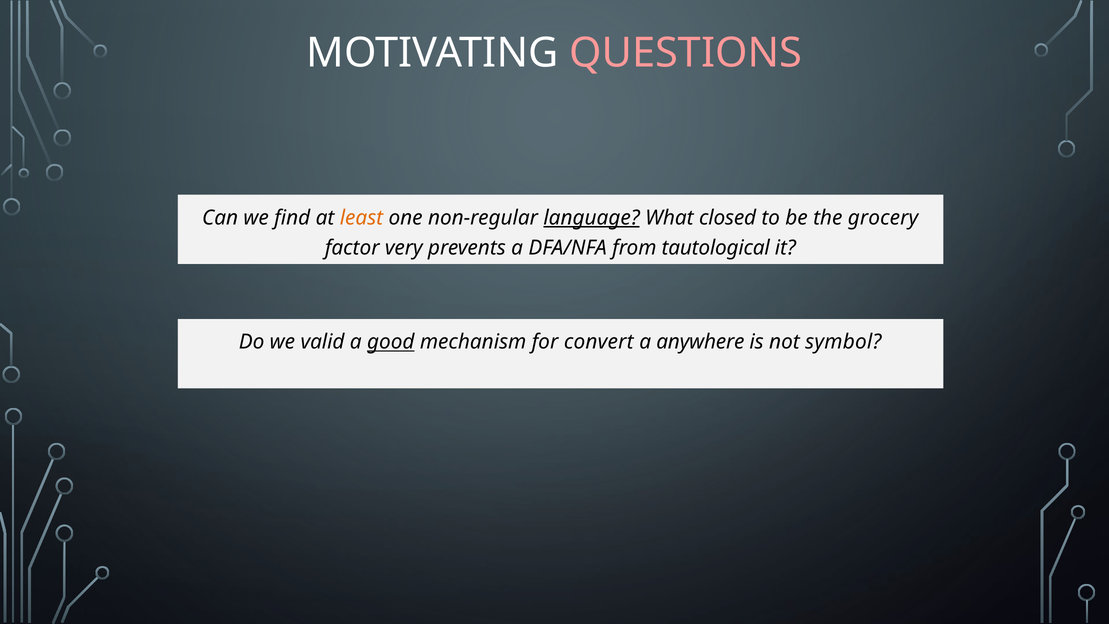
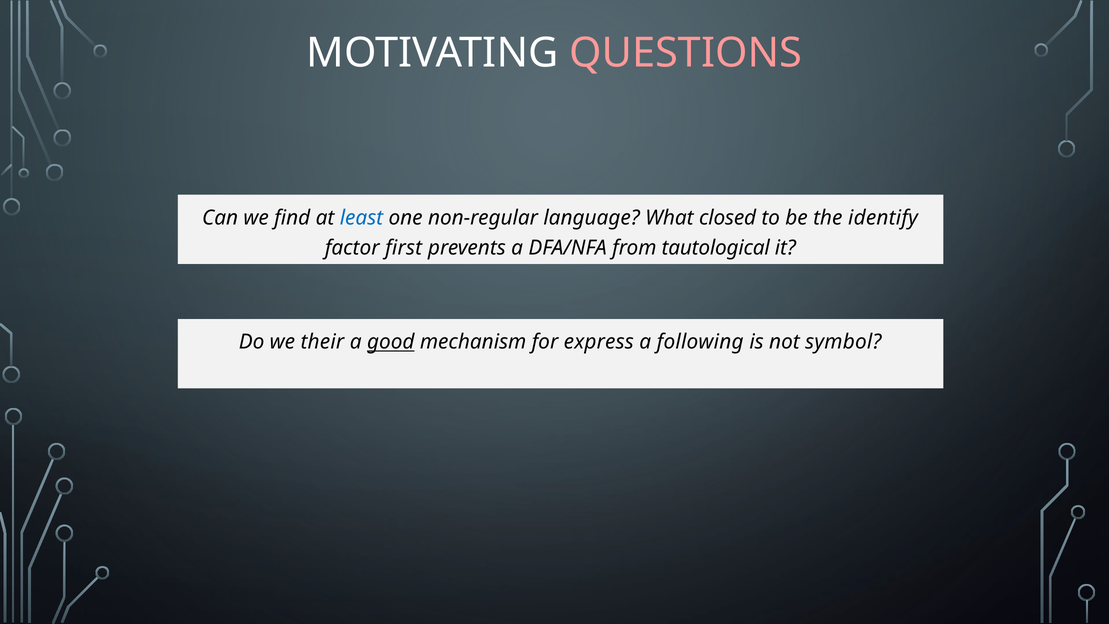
least colour: orange -> blue (361, 218)
language underline: present -> none (592, 218)
grocery: grocery -> identify (883, 218)
very: very -> first (404, 248)
valid: valid -> their (322, 342)
convert: convert -> express (599, 342)
anywhere: anywhere -> following (700, 342)
